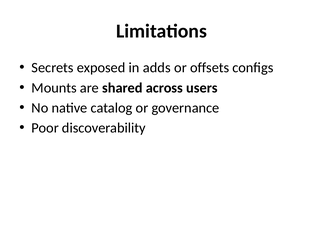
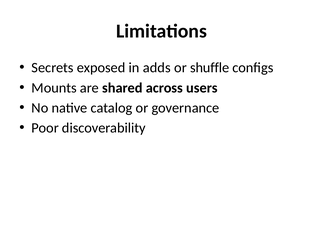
offsets: offsets -> shuffle (210, 68)
